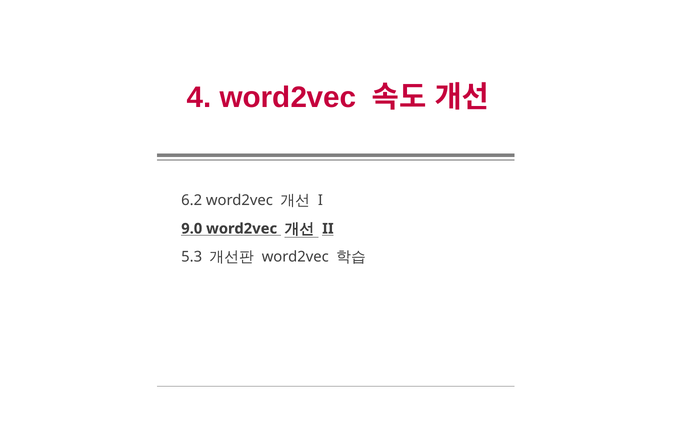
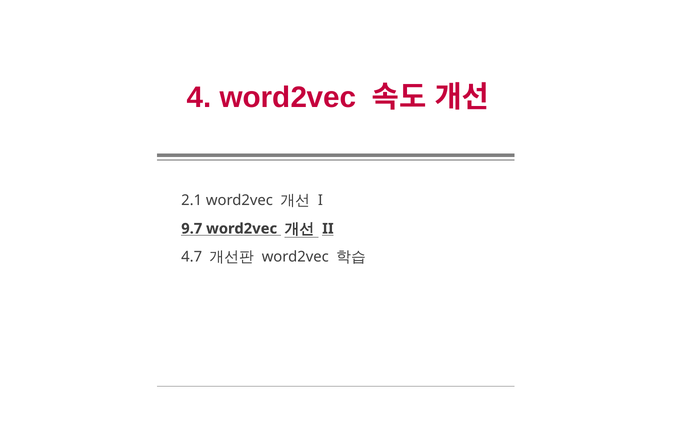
6.2: 6.2 -> 2.1 (192, 200)
9.0: 9.0 -> 9.7 (192, 228)
5.3: 5.3 -> 4.7 (192, 257)
